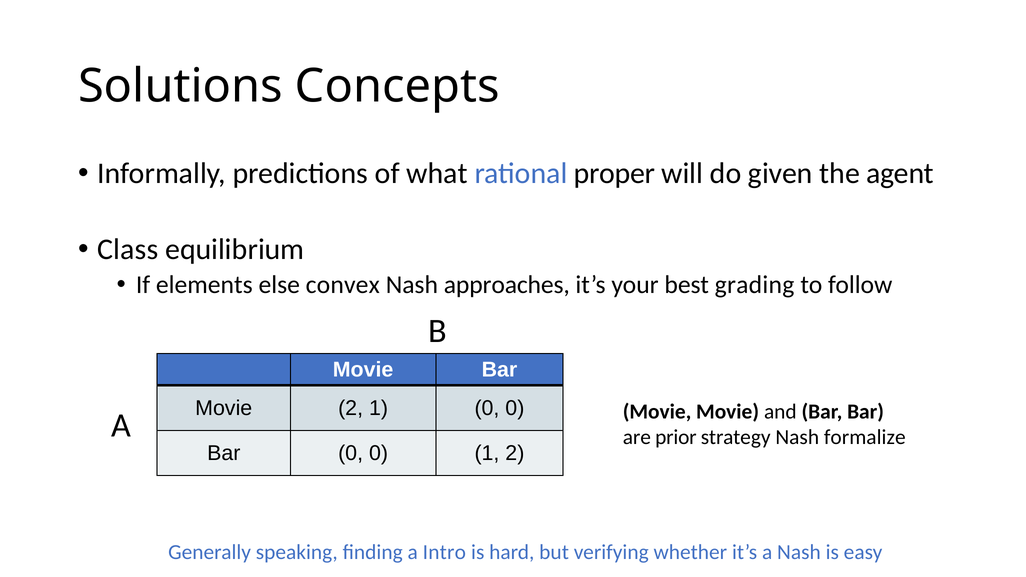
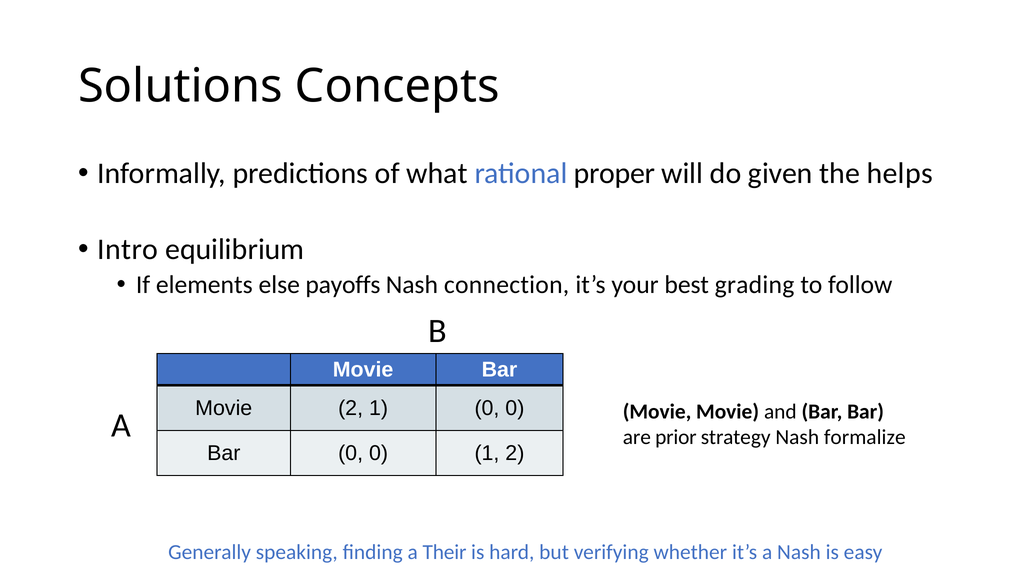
agent: agent -> helps (900, 173)
Class: Class -> Intro (128, 250)
convex: convex -> payoffs (343, 285)
approaches: approaches -> connection (507, 285)
Intro: Intro -> Their (445, 552)
